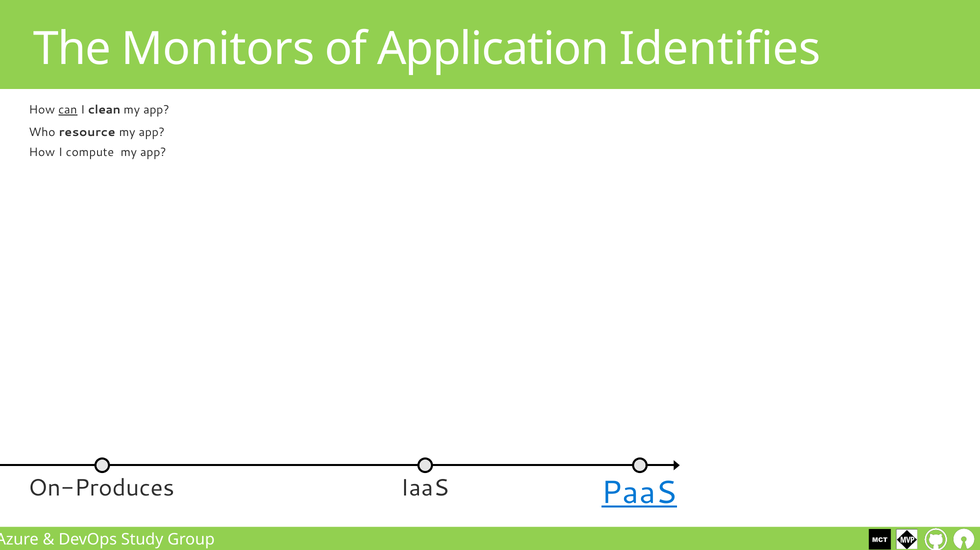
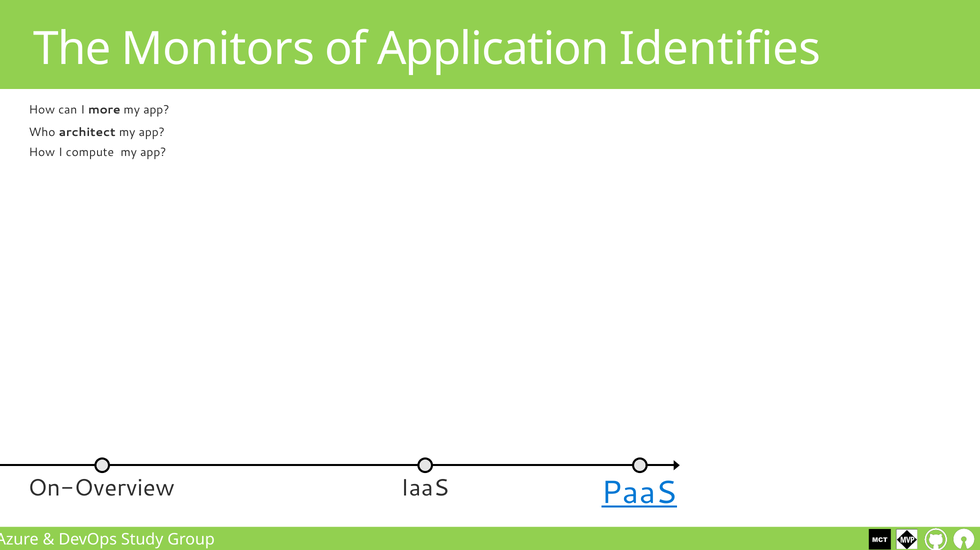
can underline: present -> none (68, 110)
clean: clean -> more (104, 110)
resource: resource -> architect (87, 132)
On-Produces: On-Produces -> On-Overview (101, 489)
